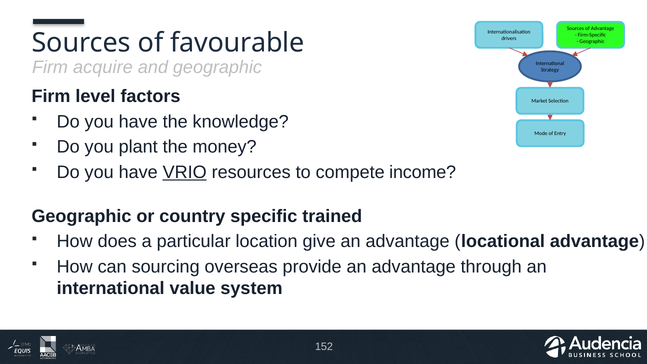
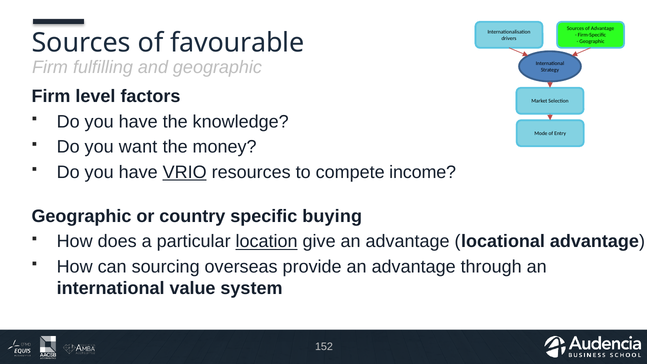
acquire: acquire -> fulfilling (103, 67)
plant: plant -> want (138, 147)
trained: trained -> buying (332, 216)
location underline: none -> present (267, 242)
